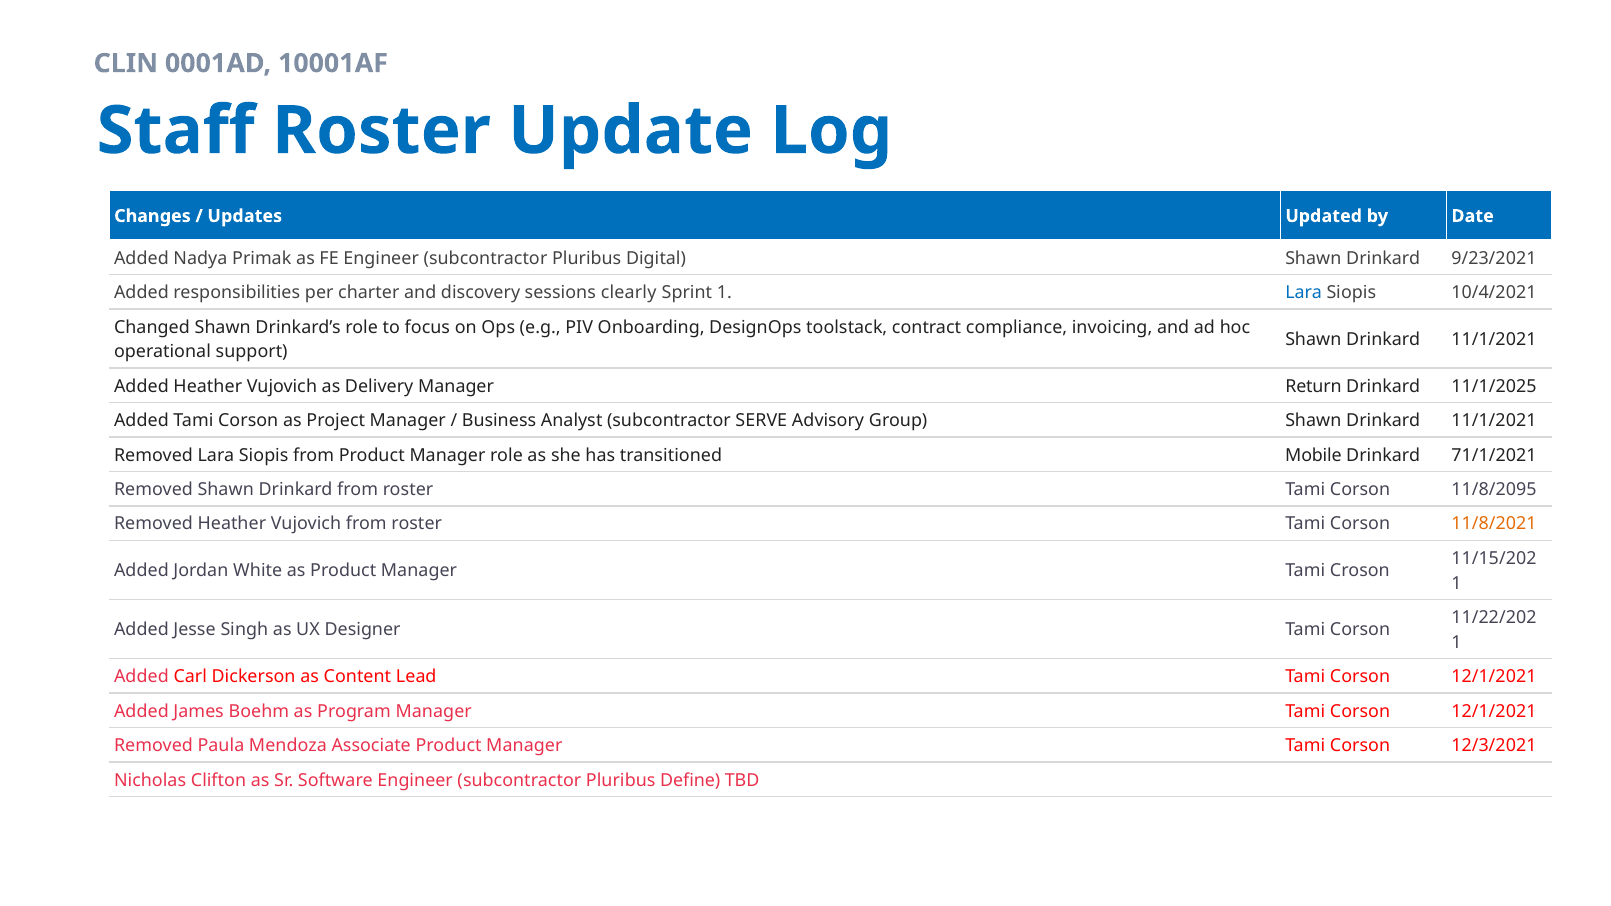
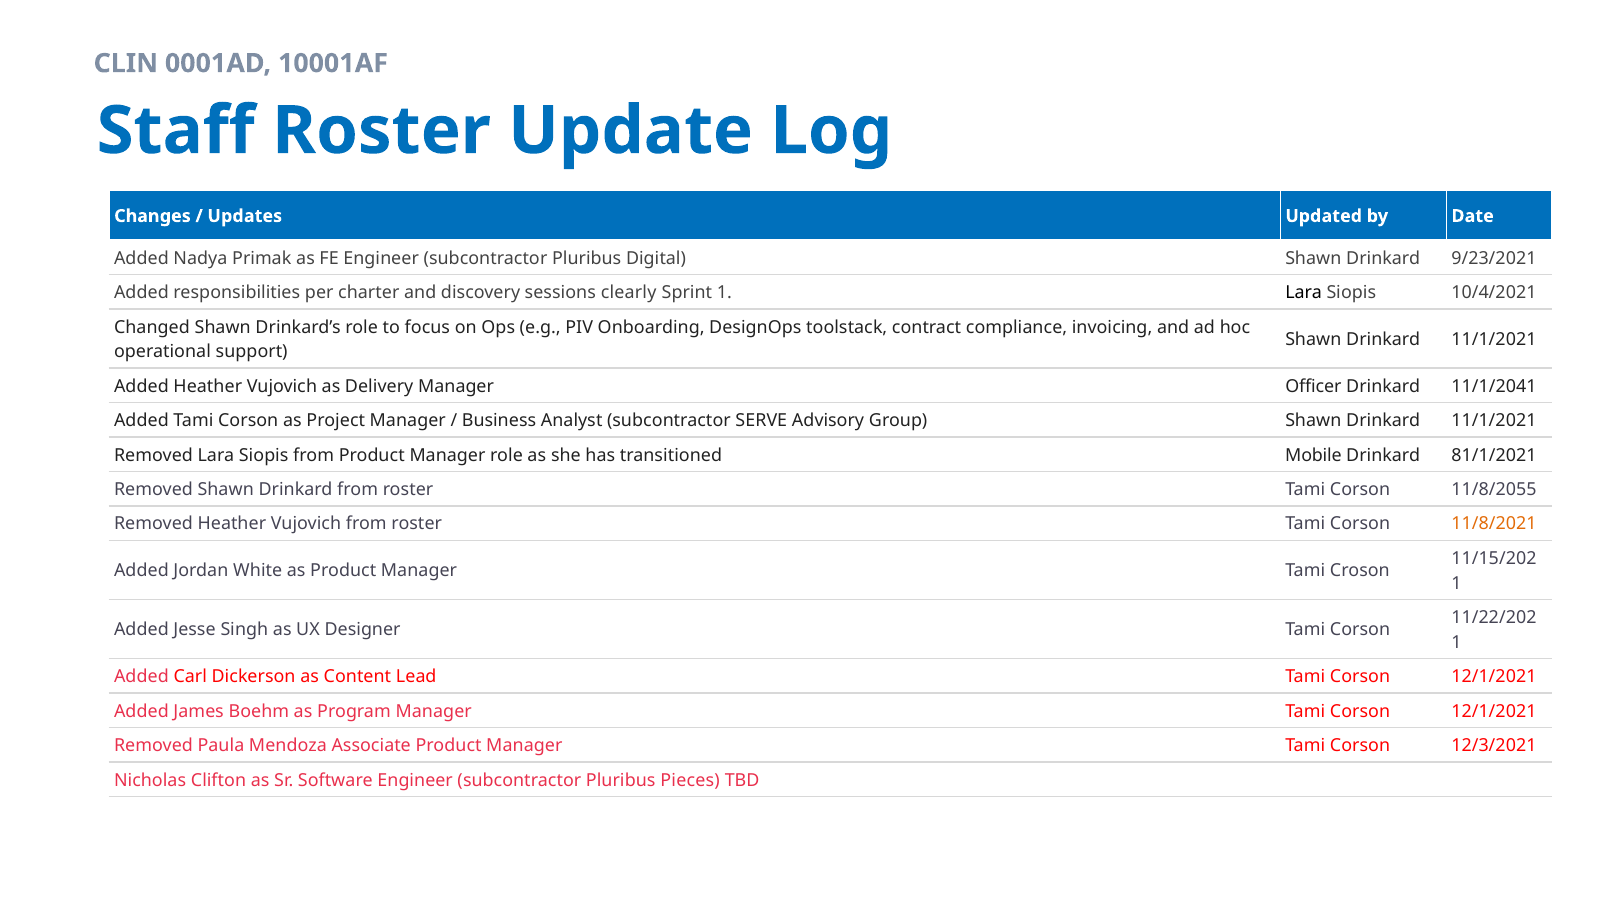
Lara colour: blue -> black (1304, 293)
Return: Return -> Officer (1313, 386)
11/1/2025: 11/1/2025 -> 11/1/2041 (1494, 386)
71/1/2021: 71/1/2021 -> 81/1/2021 (1494, 455)
11/8/2095: 11/8/2095 -> 11/8/2055 (1494, 490)
Define: Define -> Pieces (690, 780)
